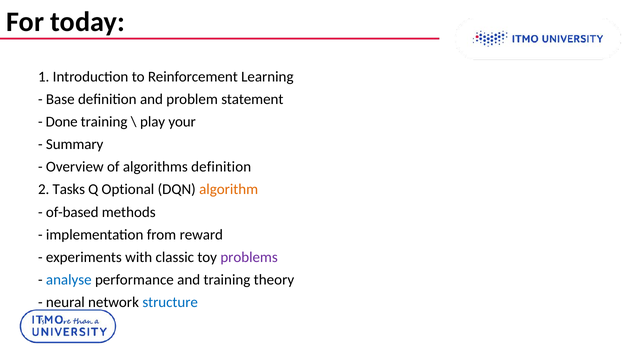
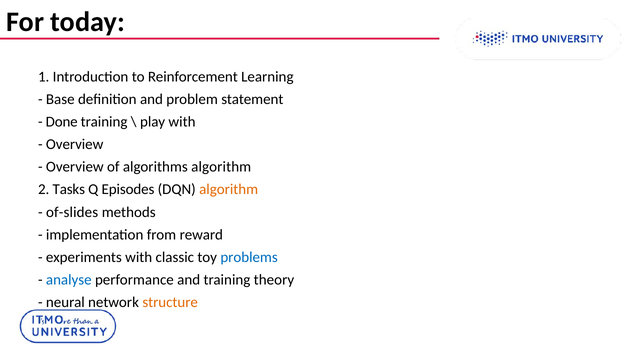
play your: your -> with (182, 122)
Summary: Summary -> Overview (75, 144)
algorithms definition: definition -> algorithm (221, 167)
Optional: Optional -> Episodes (128, 189)
of-based: of-based -> of-slides (72, 212)
problems colour: purple -> blue (249, 257)
structure colour: blue -> orange (170, 302)
